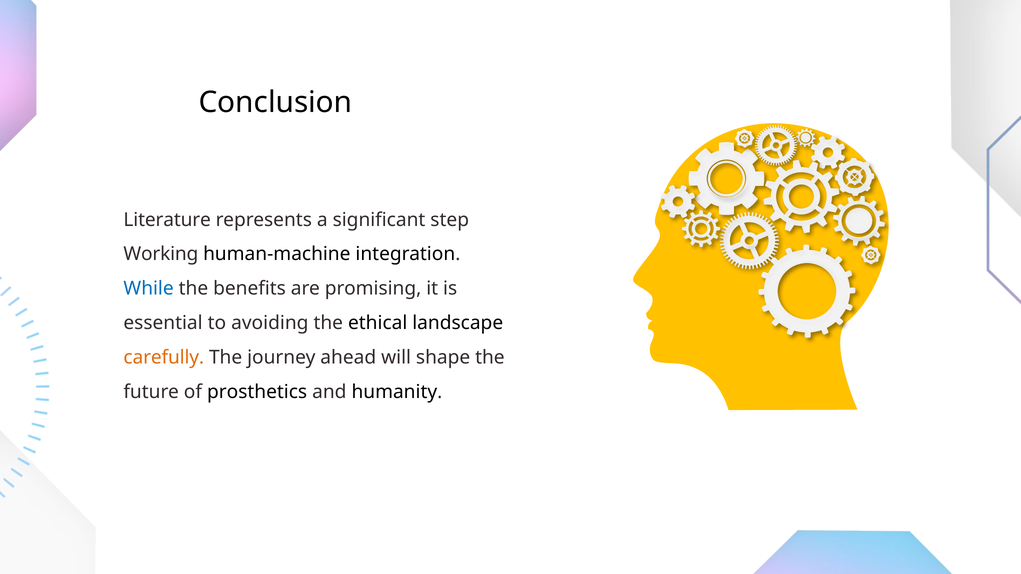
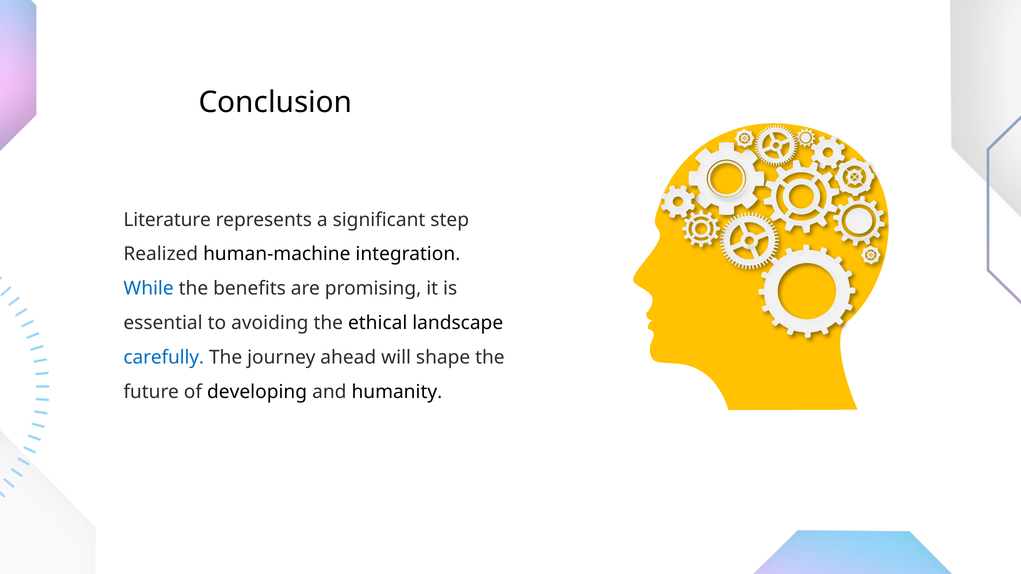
Working: Working -> Realized (161, 254)
carefully colour: orange -> blue (164, 358)
prosthetics: prosthetics -> developing (257, 392)
